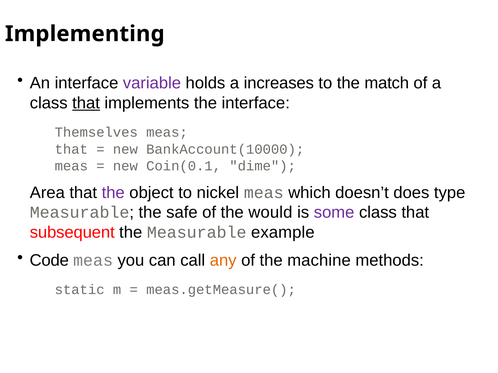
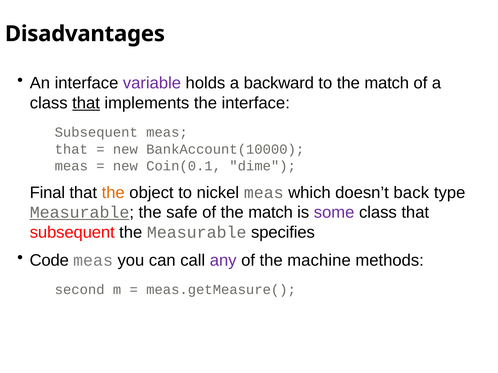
Implementing: Implementing -> Disadvantages (85, 34)
increases: increases -> backward (279, 83)
Themselves: Themselves -> Subsequent (96, 132)
Area: Area -> Final (47, 193)
the colour: purple -> orange (113, 193)
does: does -> back (411, 193)
Measurable underline: none -> present (80, 213)
of the would: would -> match (271, 213)
example: example -> specifies (283, 233)
any colour: orange -> purple (223, 261)
static: static -> second (80, 290)
